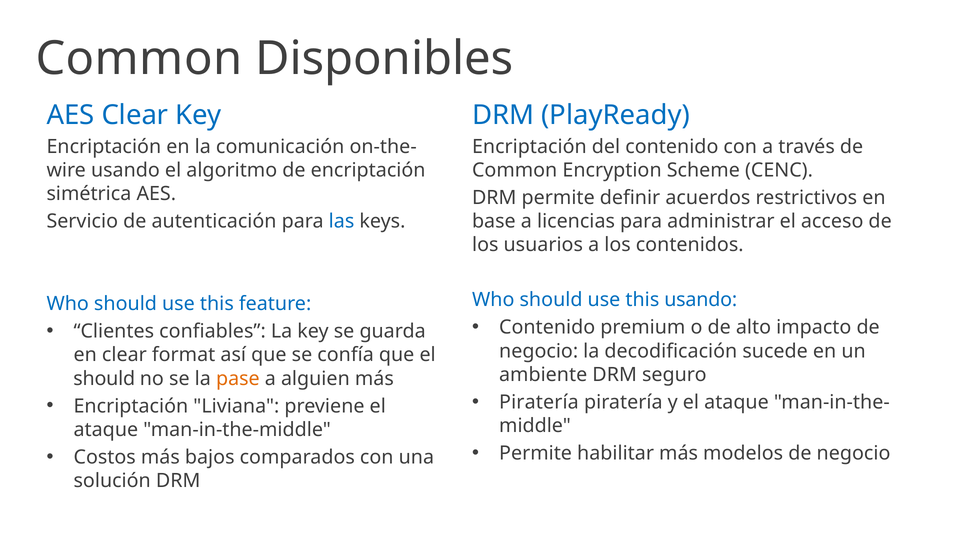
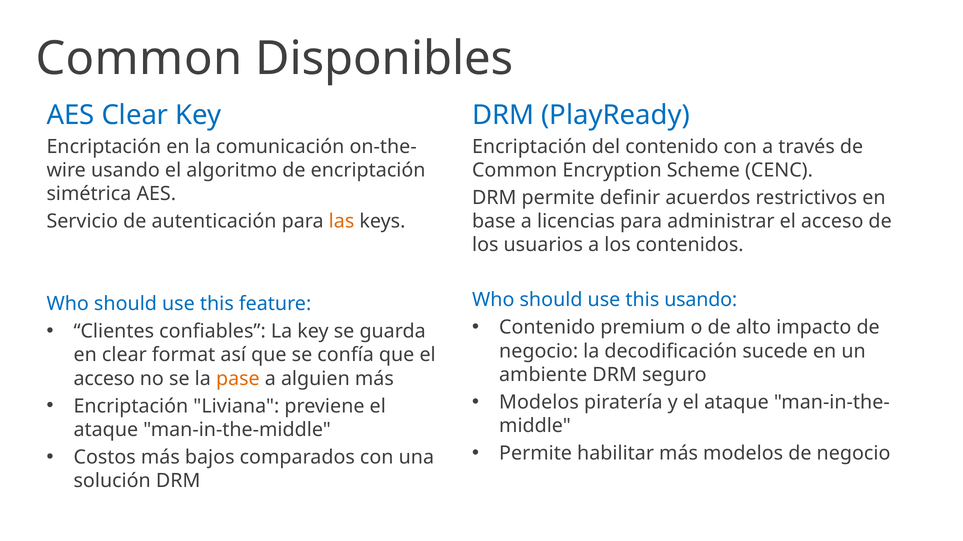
las colour: blue -> orange (342, 222)
should: should -> acceso (104, 379)
Piratería: Piratería -> Modelos (539, 403)
